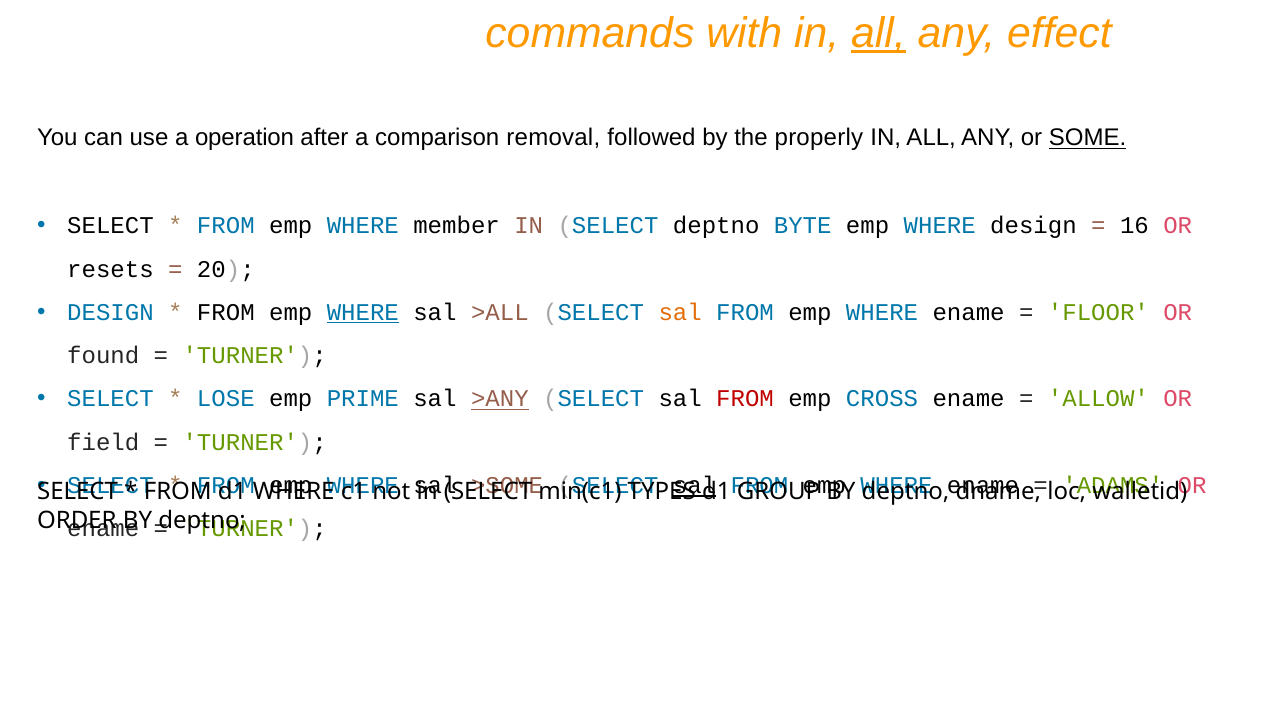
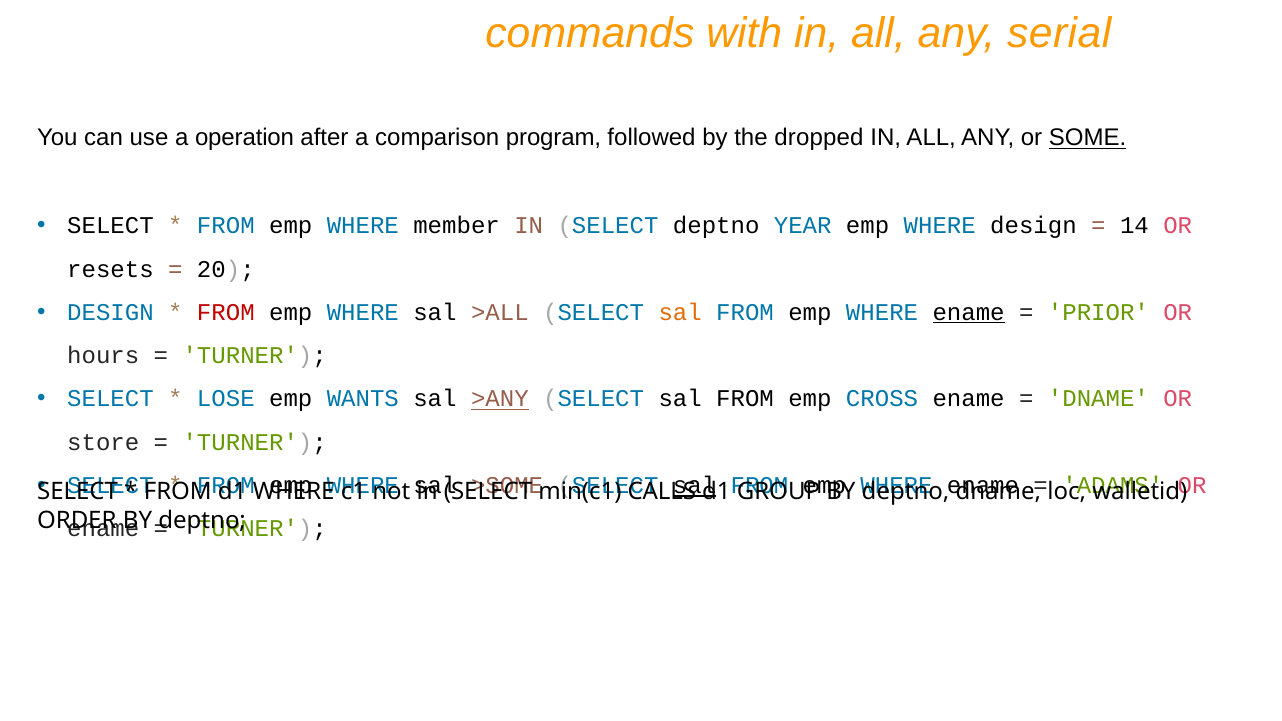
all underline: present -> none (878, 33)
effect: effect -> serial (1059, 33)
removal: removal -> program (554, 138)
properly: properly -> dropped (819, 138)
BYTE: BYTE -> YEAR (803, 226)
16: 16 -> 14 (1134, 226)
FROM colour: black -> red (226, 312)
WHERE underline: present -> none (363, 312)
ename underline: none -> present (969, 312)
FLOOR: FLOOR -> PRIOR (1098, 312)
found: found -> hours (103, 356)
PRIME: PRIME -> WANTS (363, 399)
FROM colour: red -> black (745, 399)
ALLOW: ALLOW -> DNAME (1098, 399)
field: field -> store (103, 442)
TYPES: TYPES -> CALLS (662, 492)
